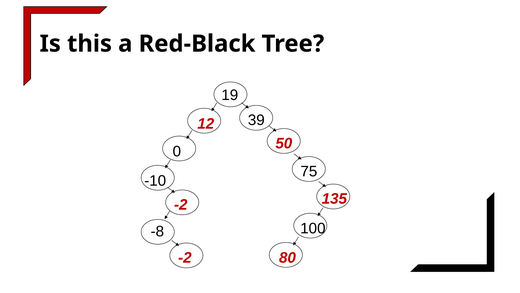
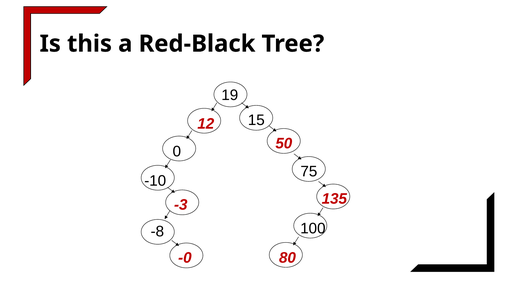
39: 39 -> 15 (256, 120)
-2: -2 -> -3 (181, 204)
-2: -2 -> -0 (185, 257)
